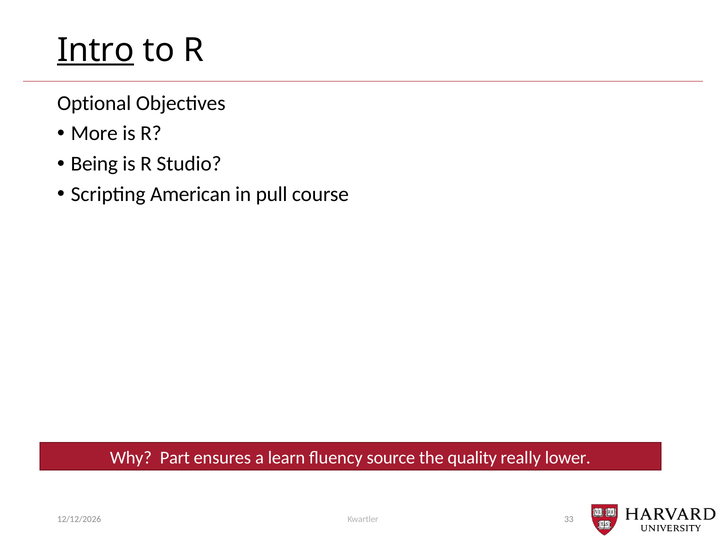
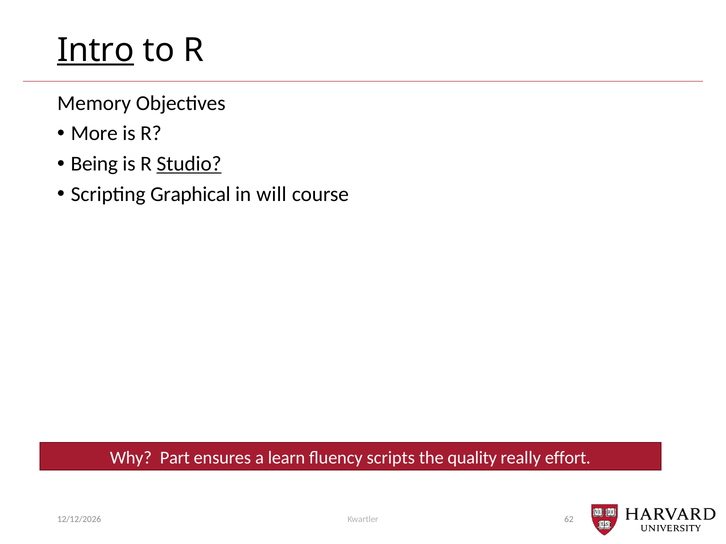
Optional: Optional -> Memory (94, 103)
Studio underline: none -> present (189, 164)
American: American -> Graphical (190, 194)
pull: pull -> will (271, 194)
source: source -> scripts (391, 458)
lower: lower -> effort (568, 458)
33: 33 -> 62 (569, 520)
